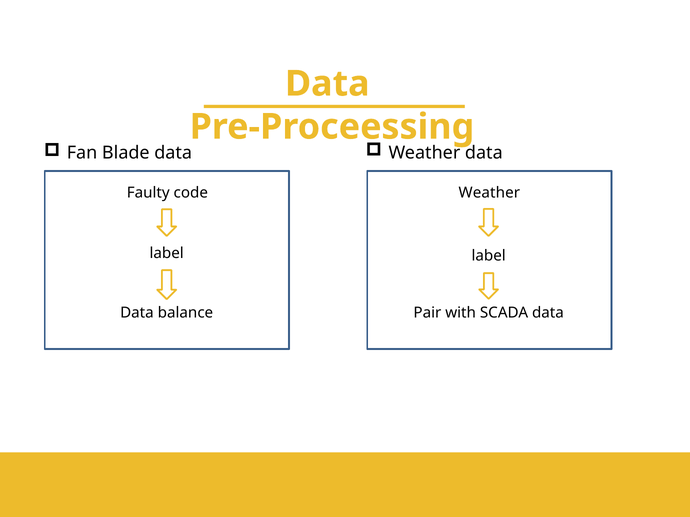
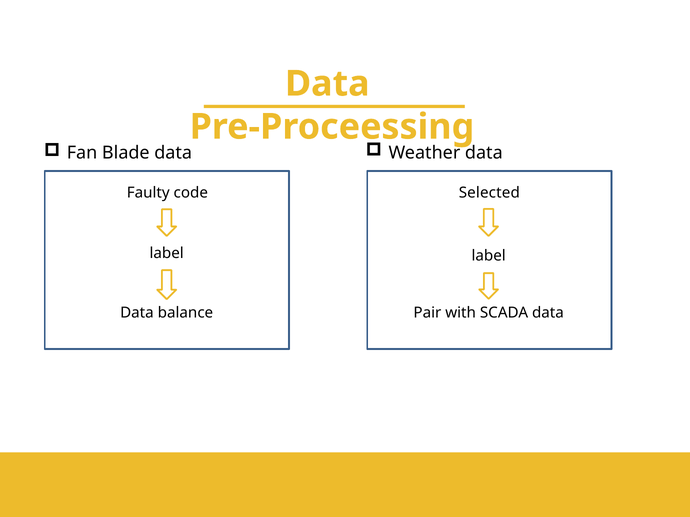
Weather: Weather -> Selected (489, 193)
